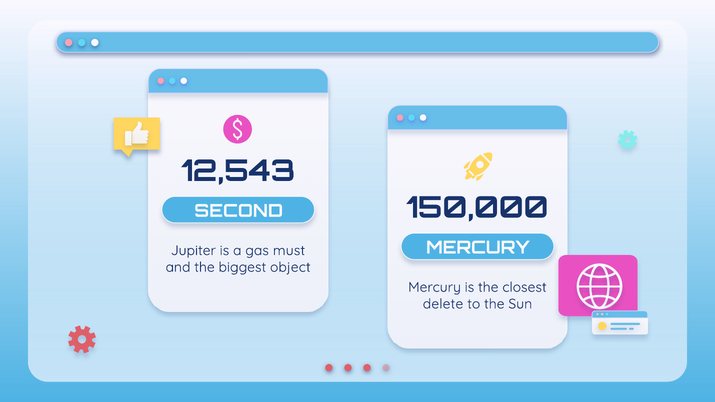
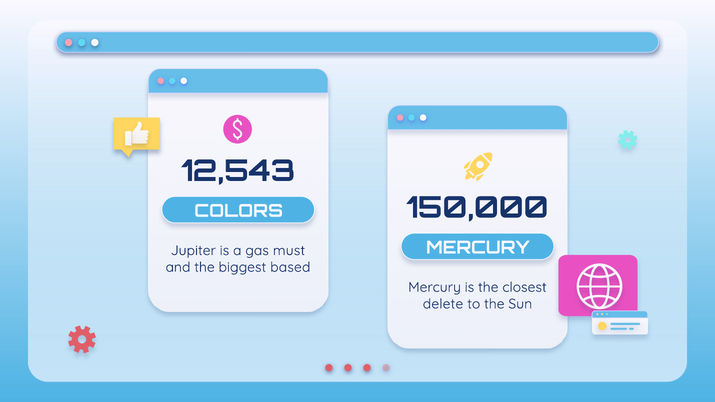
SECOND: SECOND -> COLORS (239, 211)
object: object -> based (290, 267)
